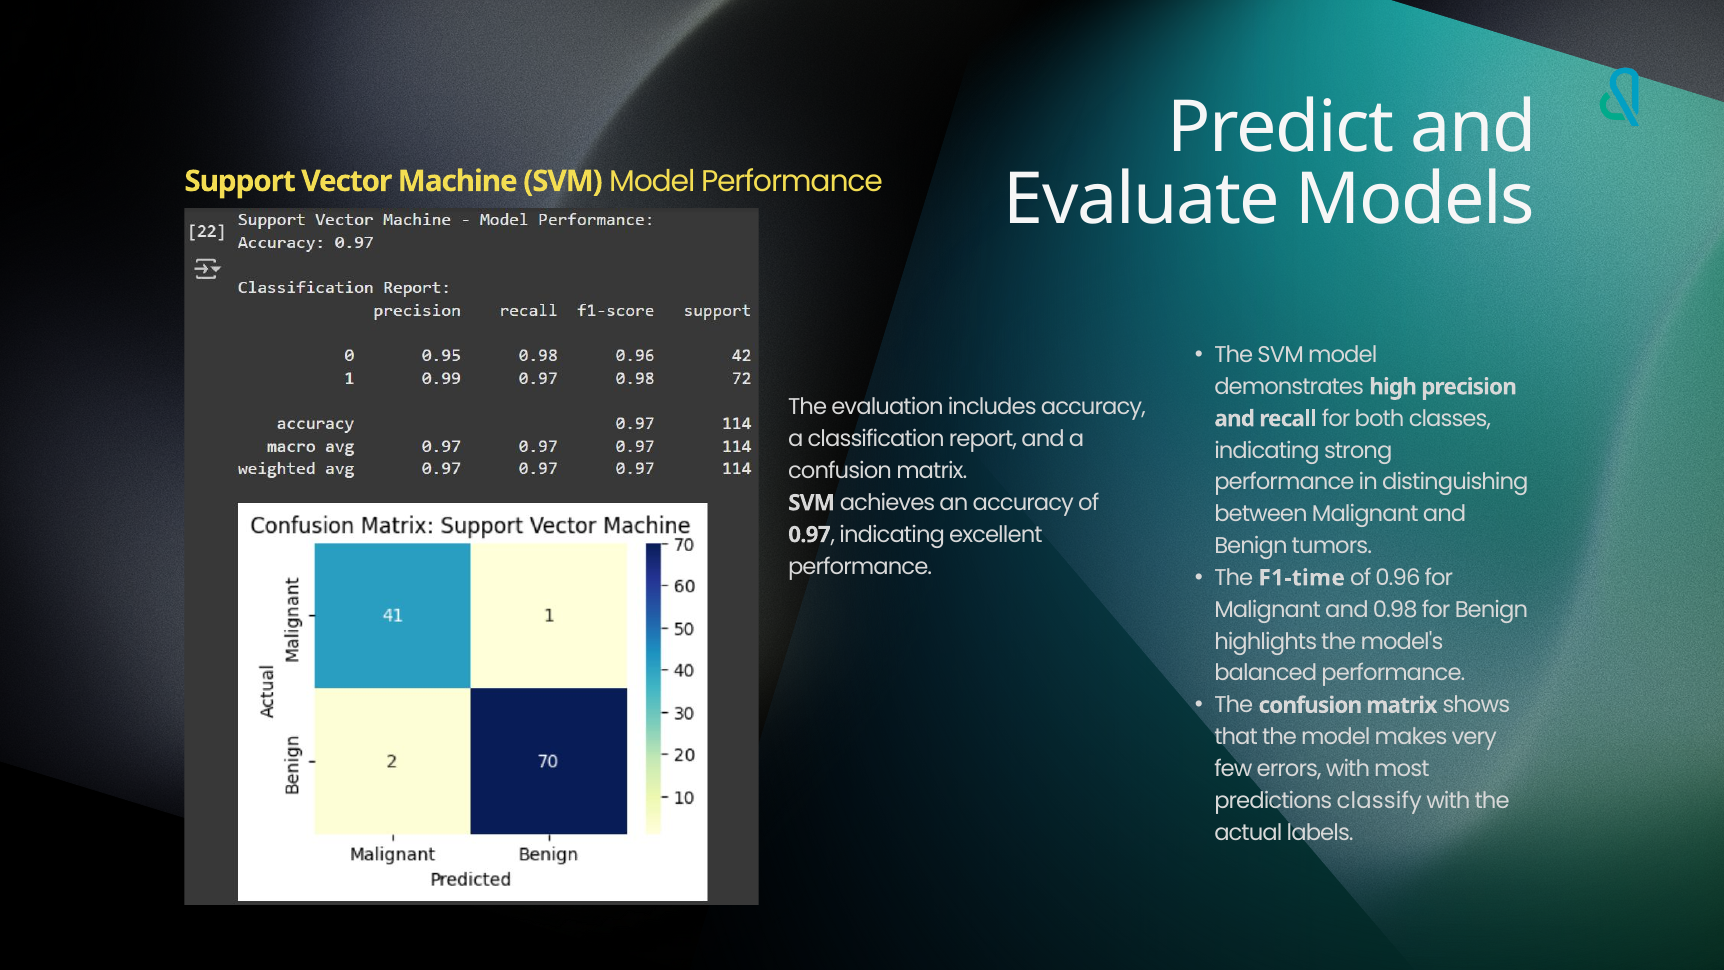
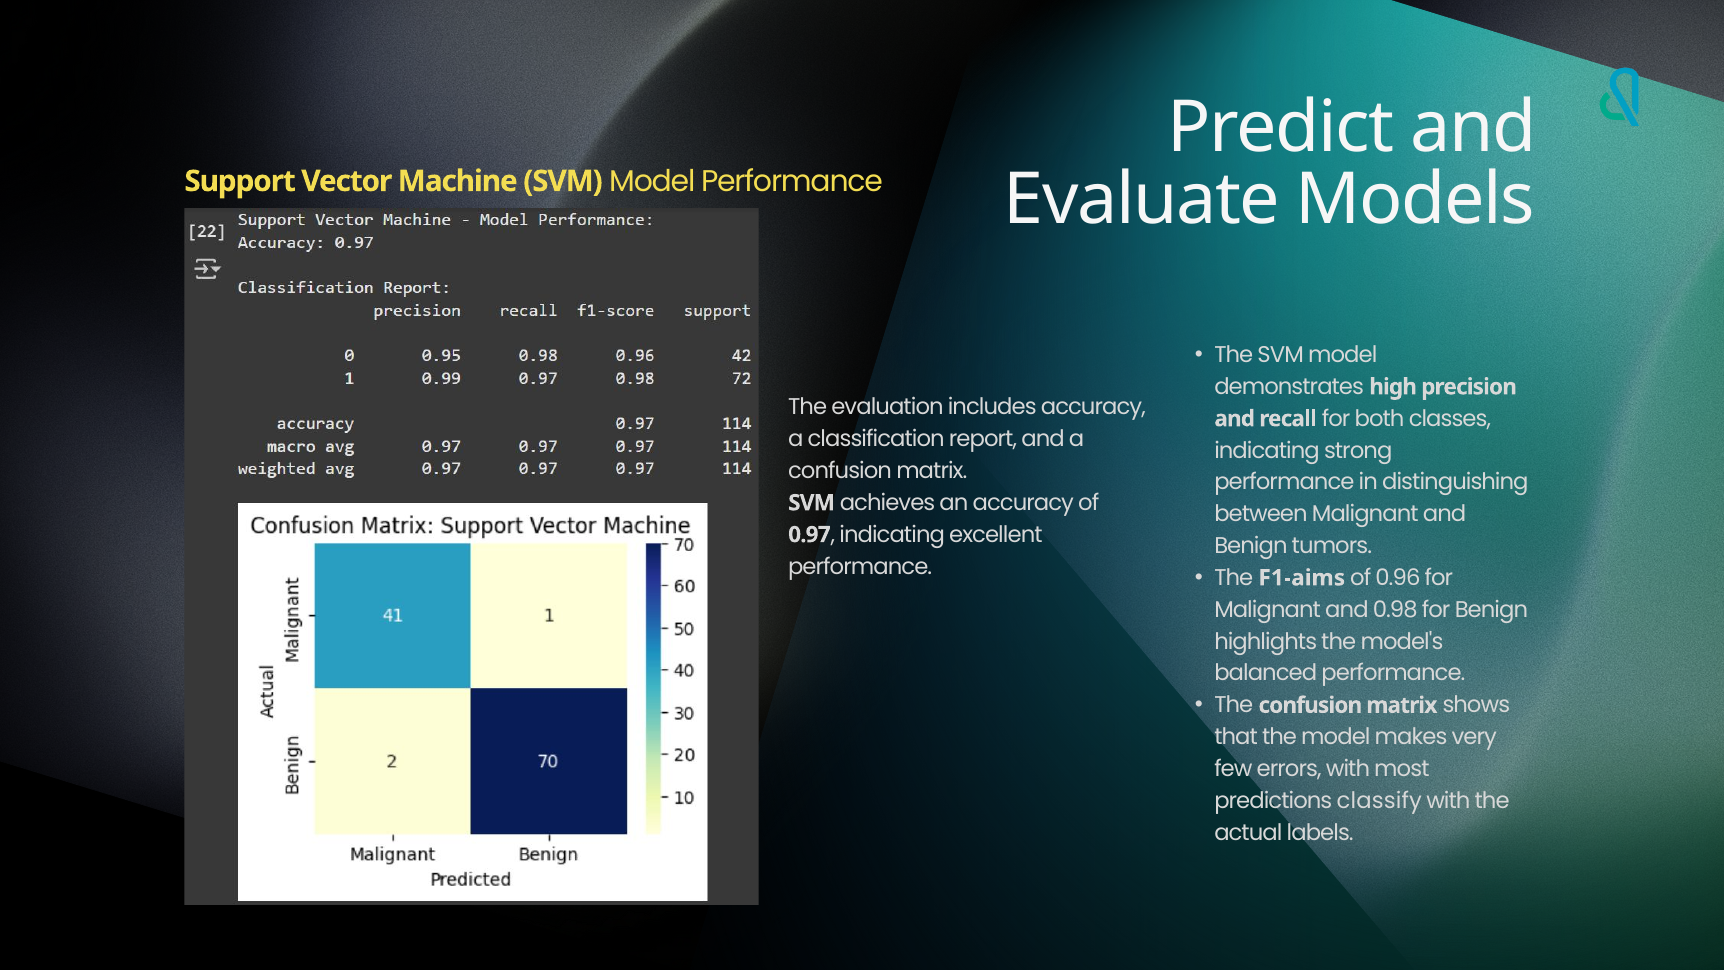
F1-time: F1-time -> F1-aims (1302, 578)
